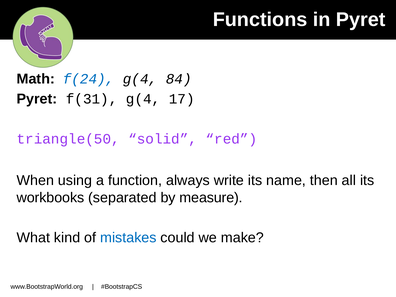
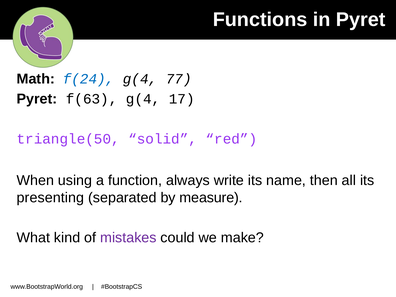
84: 84 -> 77 (179, 79)
f(31: f(31 -> f(63 (92, 99)
workbooks: workbooks -> presenting (50, 198)
mistakes colour: blue -> purple (128, 238)
